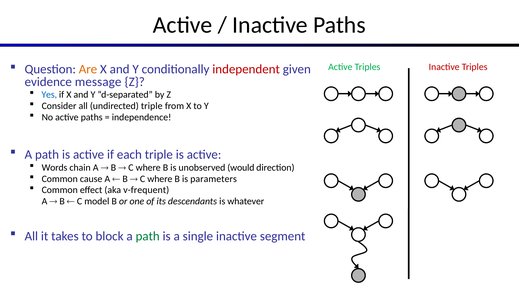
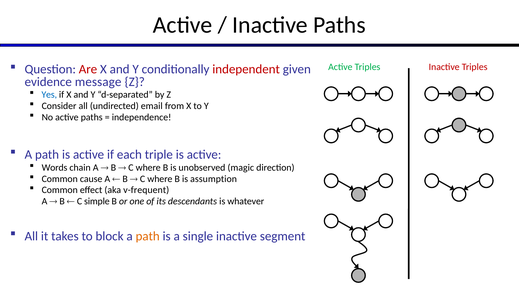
Are colour: orange -> red (88, 69)
undirected triple: triple -> email (152, 106)
would: would -> magic (241, 167)
parameters: parameters -> assumption (214, 179)
model: model -> simple (97, 201)
path colour: green -> orange (148, 236)
